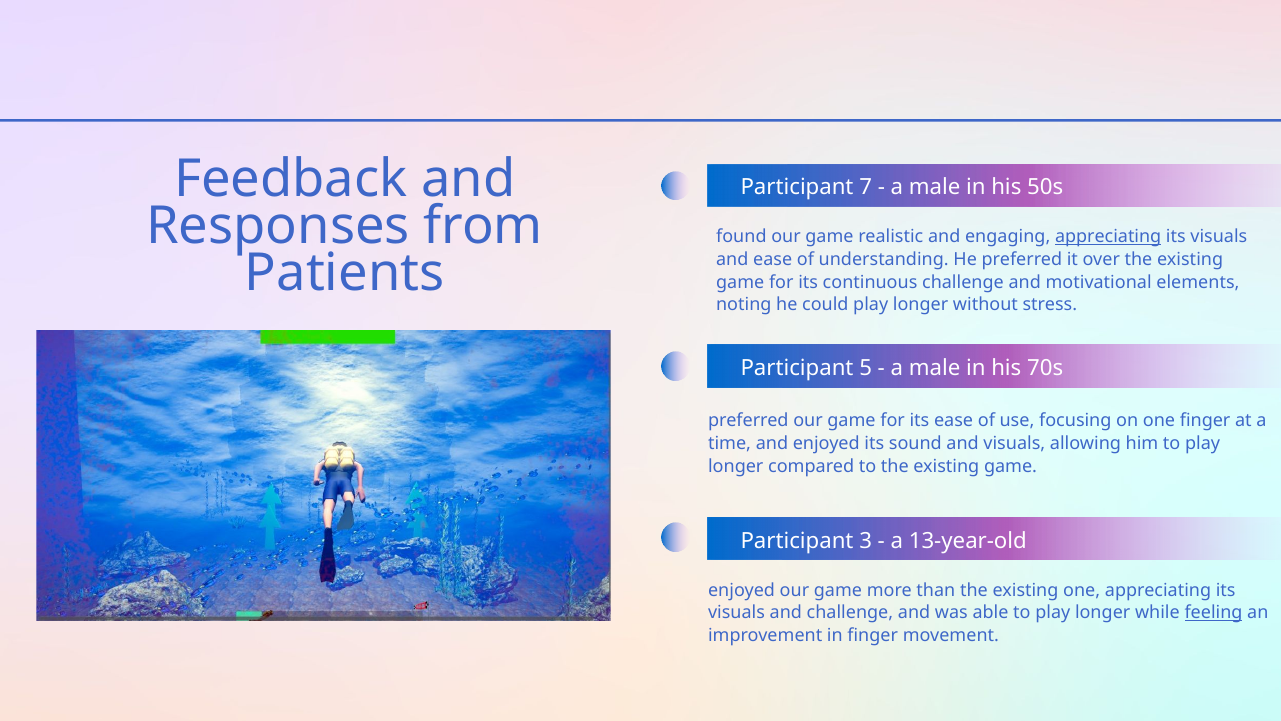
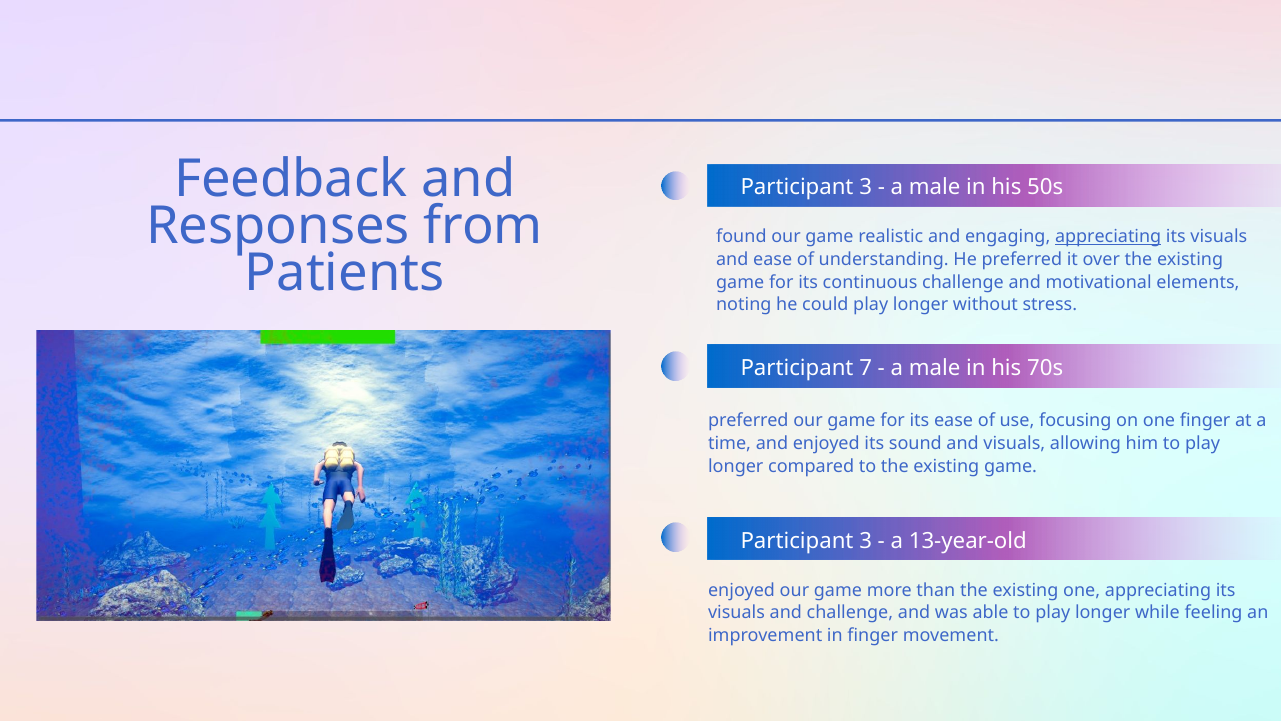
7: 7 -> 3 (866, 187)
5: 5 -> 7 (866, 368)
feeling underline: present -> none (1213, 613)
